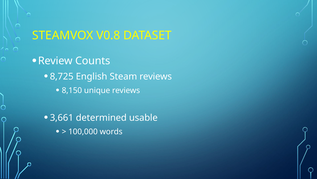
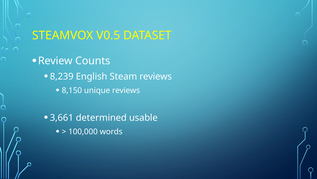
V0.8: V0.8 -> V0.5 (108, 35)
8,725: 8,725 -> 8,239 (62, 76)
